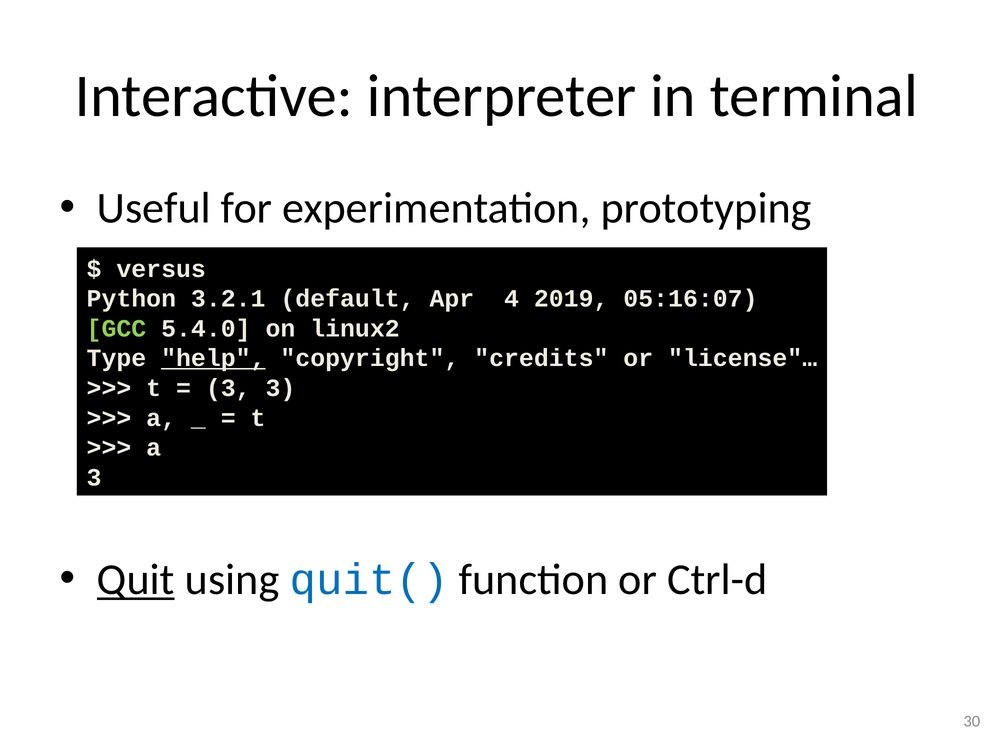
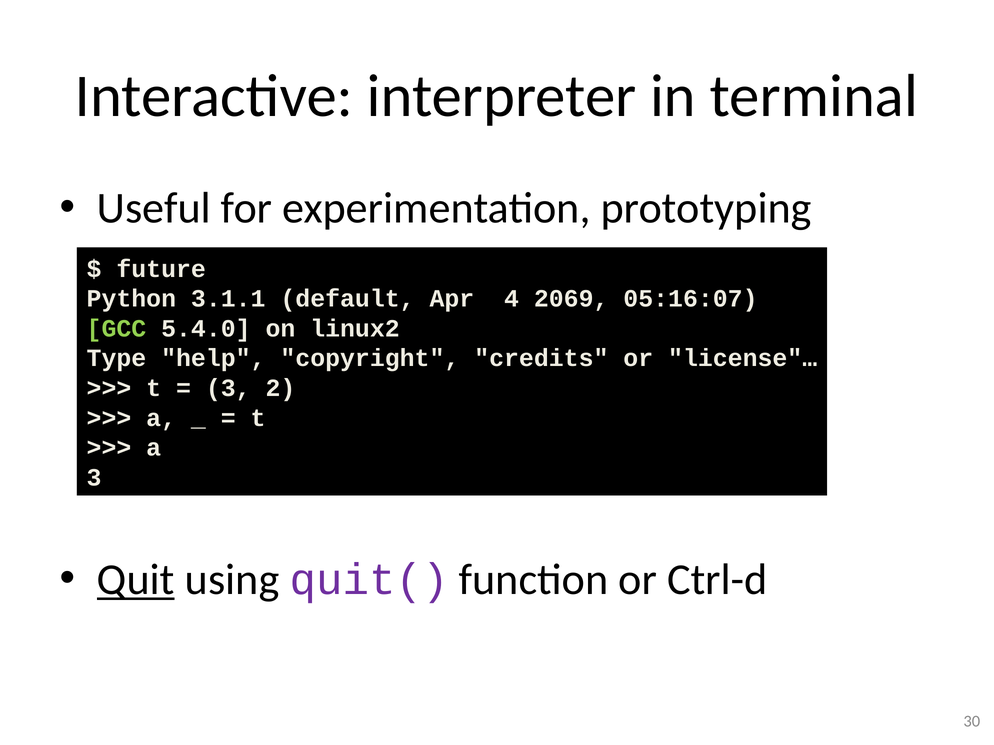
versus: versus -> future (161, 269)
3.2.1: 3.2.1 -> 3.1.1 (228, 299)
2019: 2019 -> 2069 (571, 299)
help underline: present -> none (213, 358)
3 3: 3 -> 2 (280, 388)
quit( colour: blue -> purple (369, 580)
